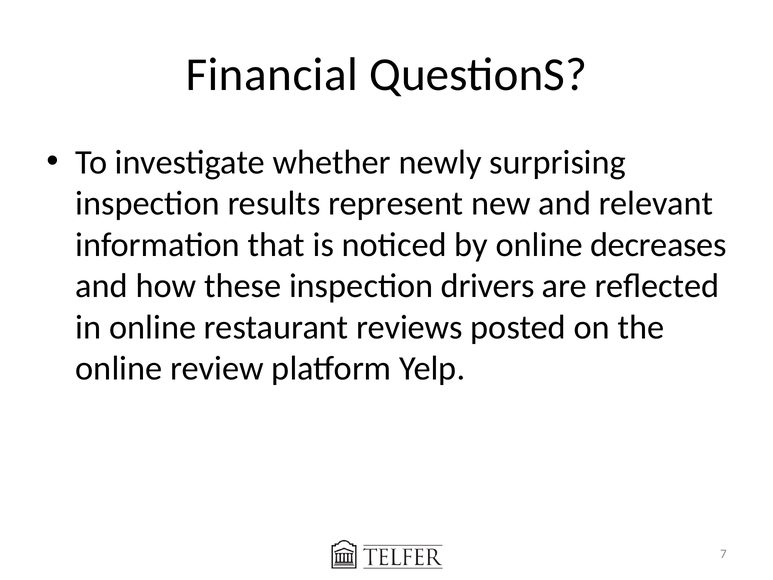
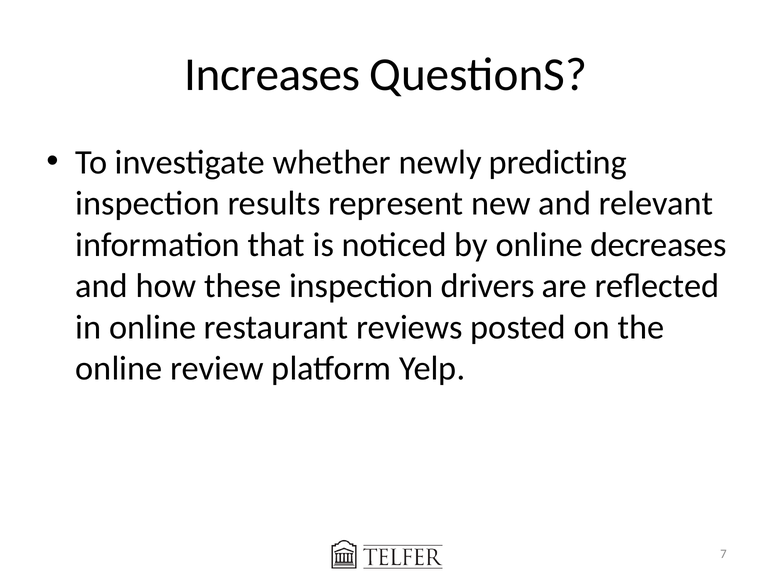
Financial: Financial -> Increases (272, 75)
surprising: surprising -> predicting (558, 162)
